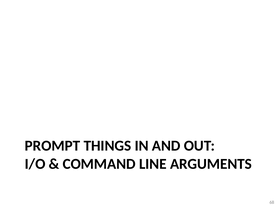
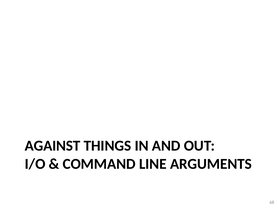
PROMPT: PROMPT -> AGAINST (53, 145)
